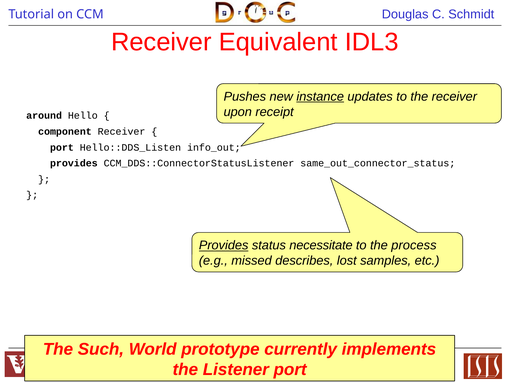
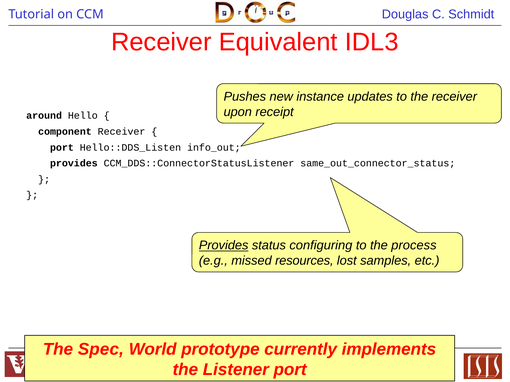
instance underline: present -> none (320, 97)
necessitate: necessitate -> configuring (321, 246)
describes: describes -> resources (304, 261)
Such: Such -> Spec (101, 350)
